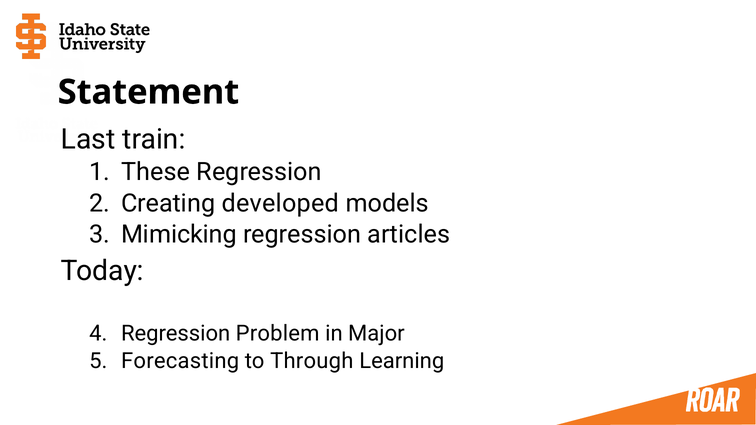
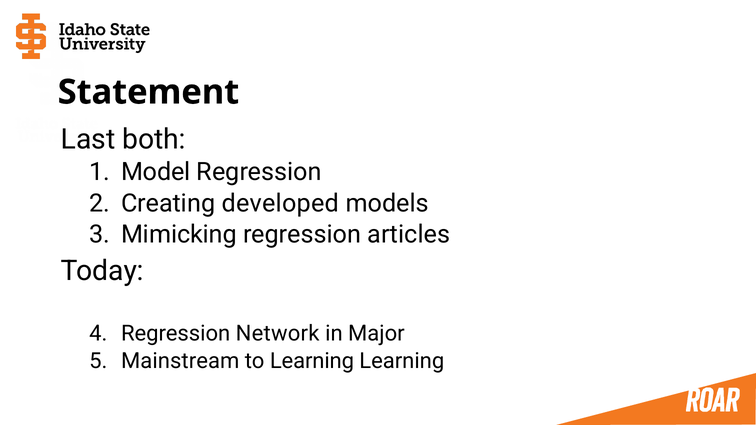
train: train -> both (154, 139)
These: These -> Model (156, 172)
Problem: Problem -> Network (278, 334)
Forecasting: Forecasting -> Mainstream (180, 361)
to Through: Through -> Learning (312, 361)
